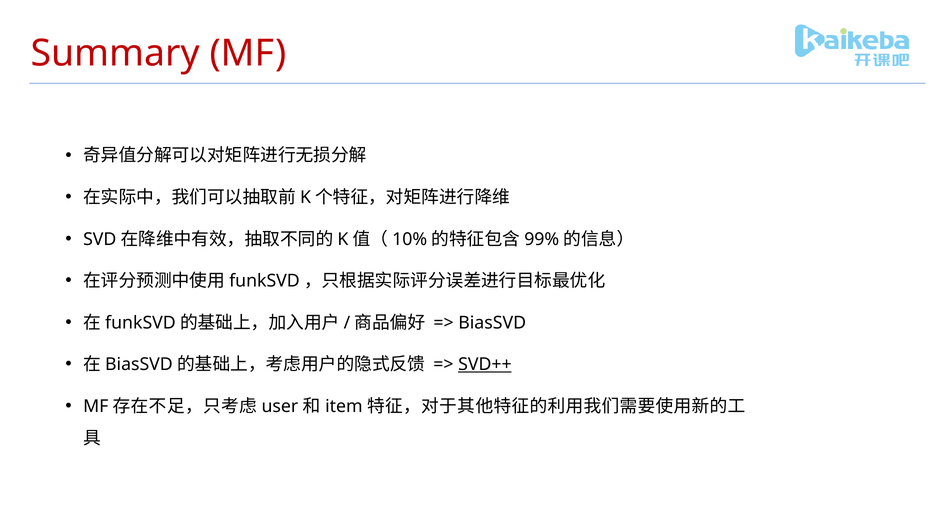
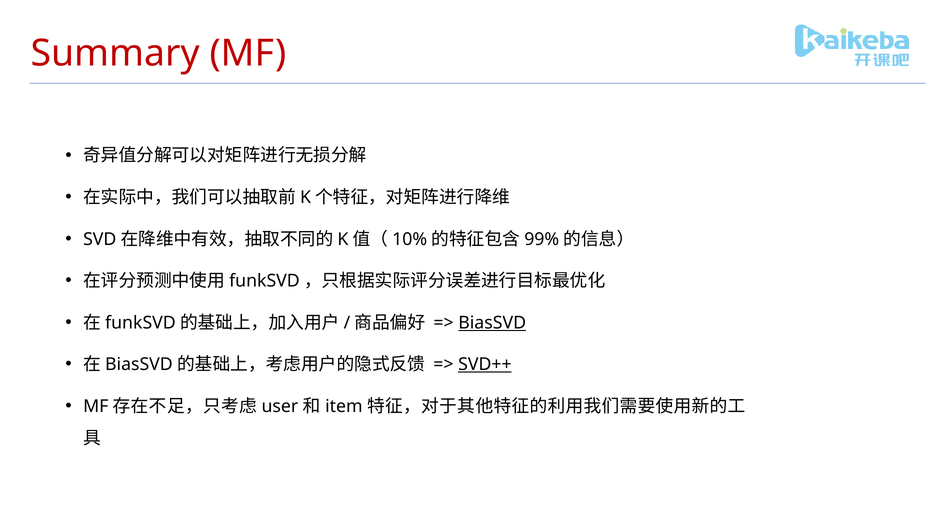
BiasSVD underline: none -> present (492, 322)
